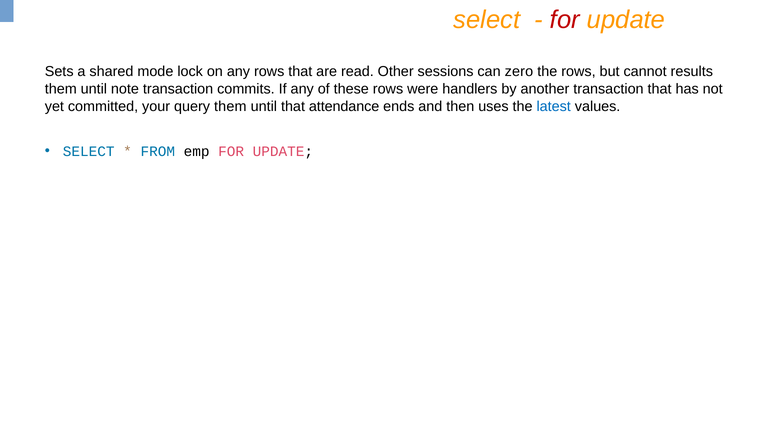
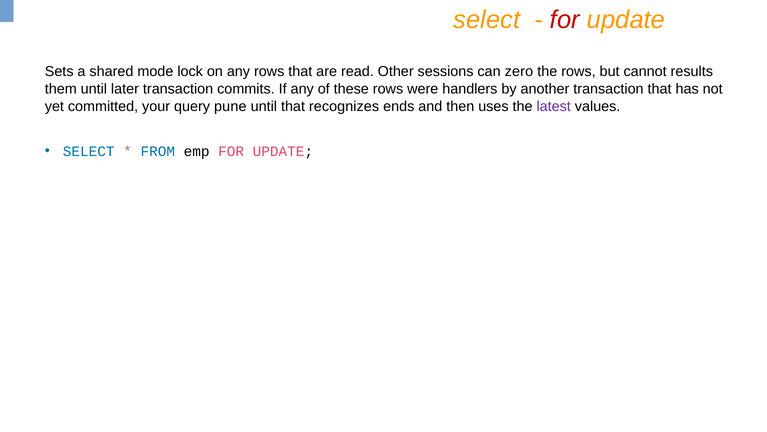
note: note -> later (125, 89)
query them: them -> pune (230, 106)
attendance: attendance -> recognizes (344, 106)
latest colour: blue -> purple (554, 106)
